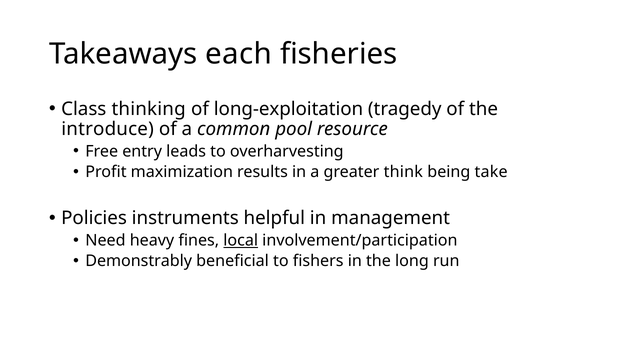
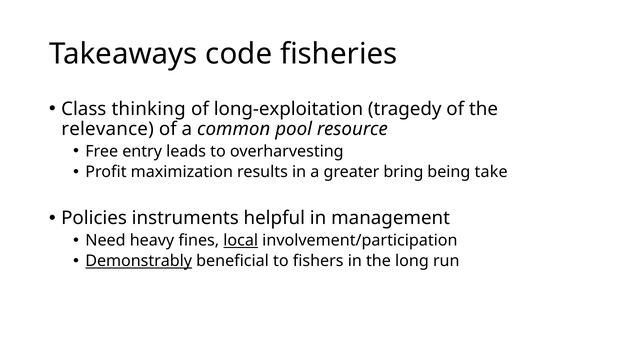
each: each -> code (239, 54)
introduce: introduce -> relevance (108, 129)
think: think -> bring (403, 172)
Demonstrably underline: none -> present (139, 261)
